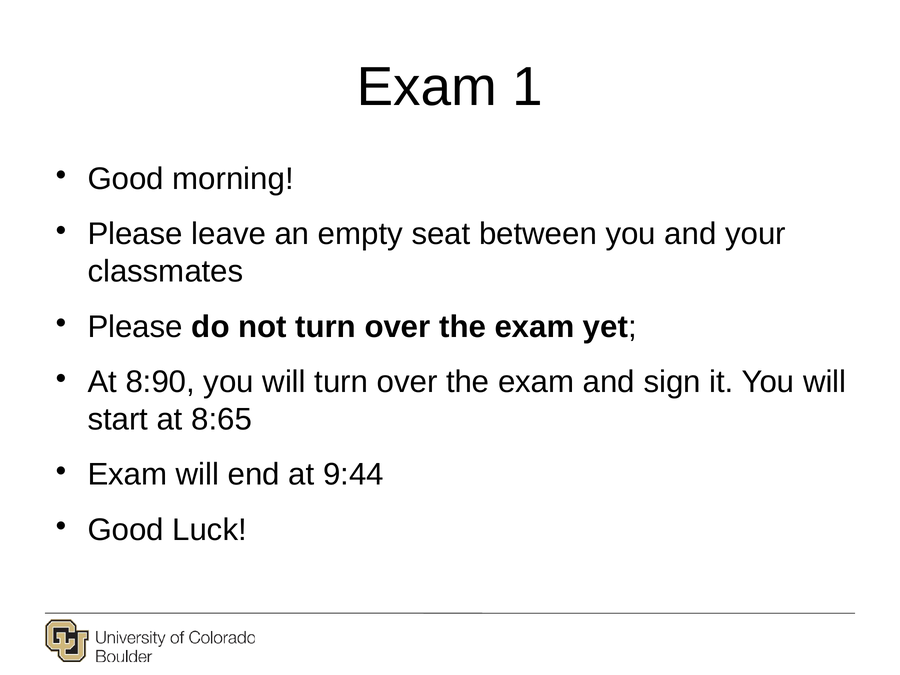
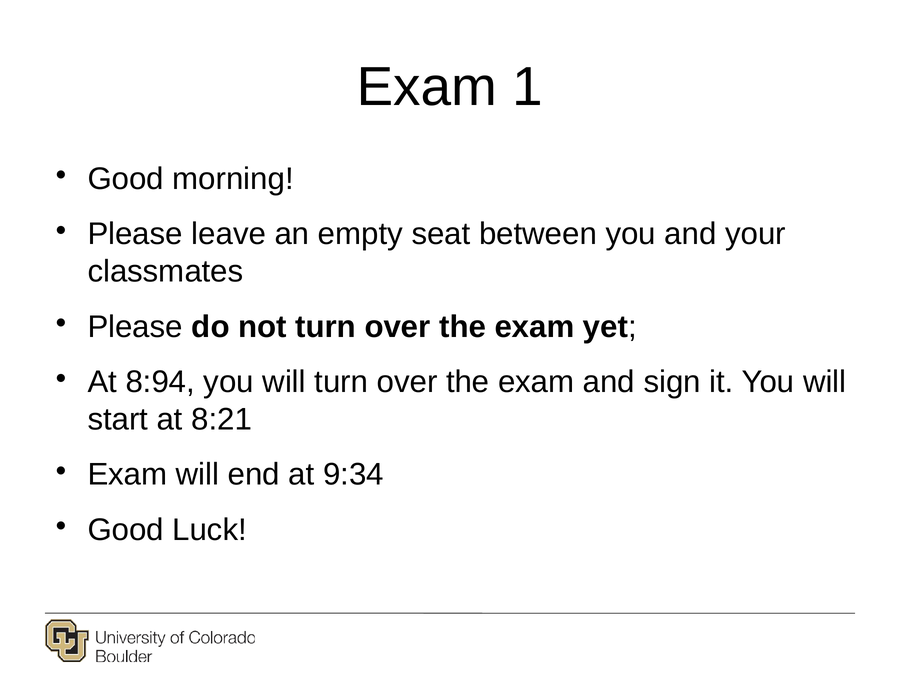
8:90: 8:90 -> 8:94 (160, 382)
8:65: 8:65 -> 8:21 (222, 419)
9:44: 9:44 -> 9:34 (353, 475)
